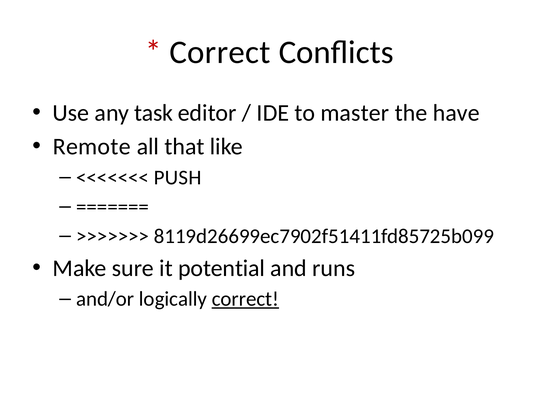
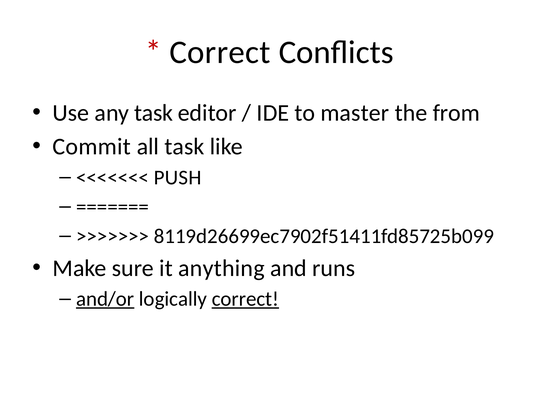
have: have -> from (456, 113)
Remote: Remote -> Commit (92, 147)
all that: that -> task (184, 147)
potential: potential -> anything (221, 268)
and/or underline: none -> present (105, 299)
